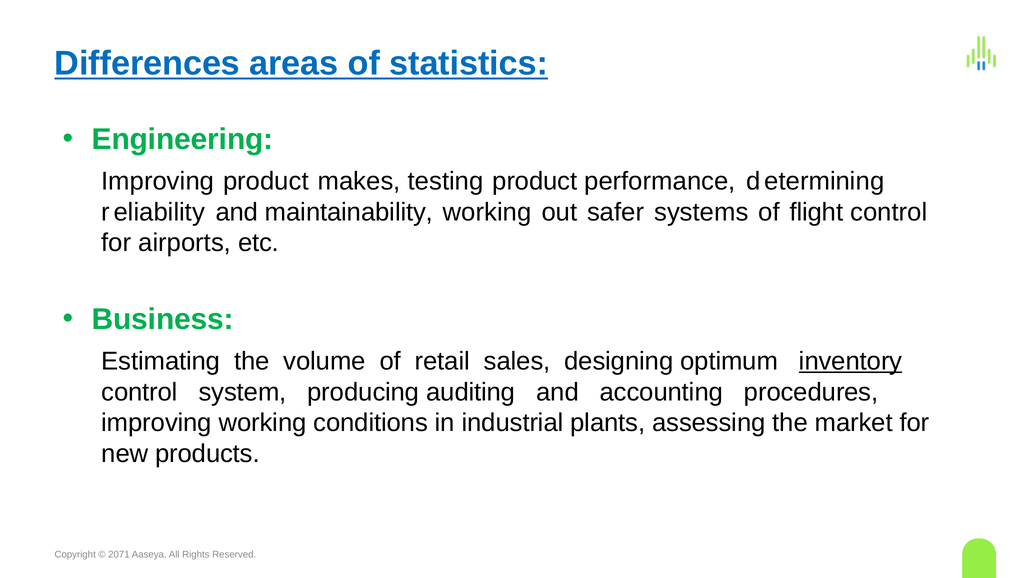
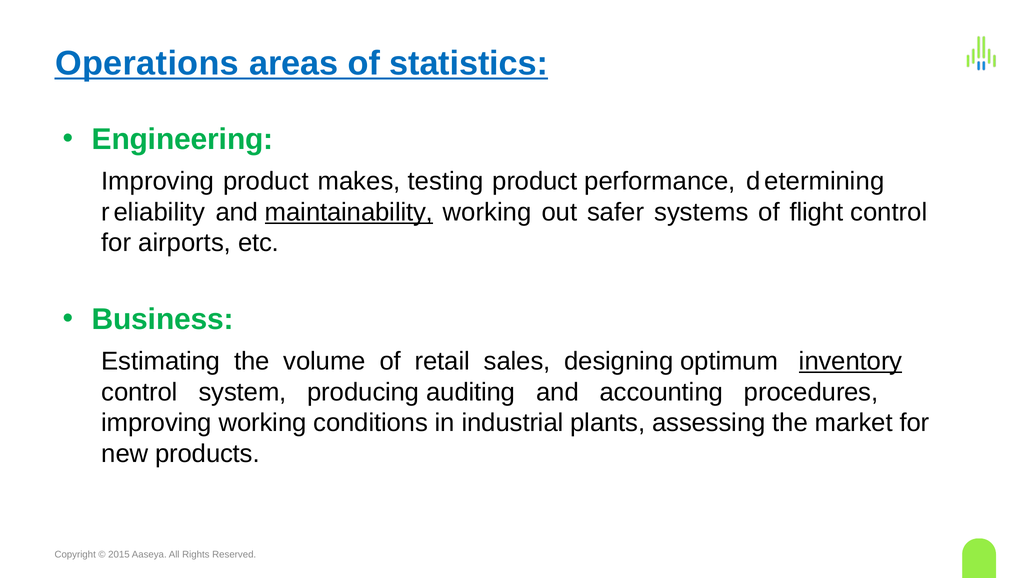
Differences: Differences -> Operations (147, 64)
maintainability underline: none -> present (349, 212)
2071: 2071 -> 2015 (119, 555)
